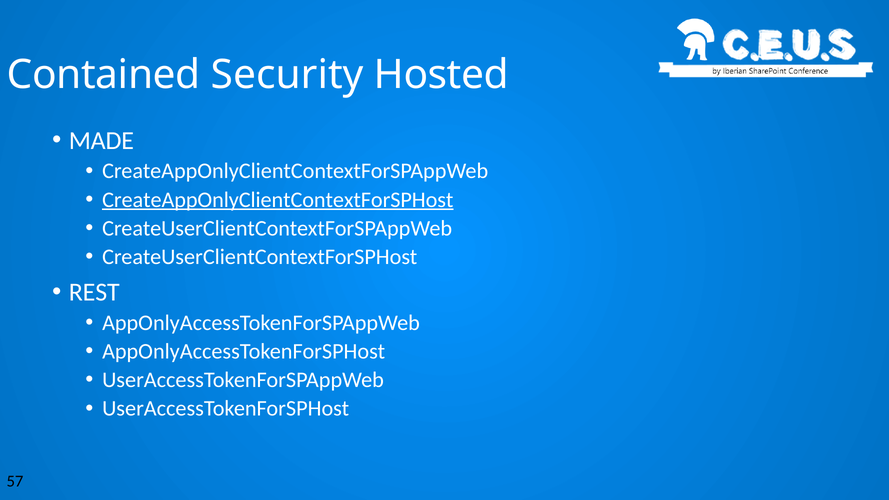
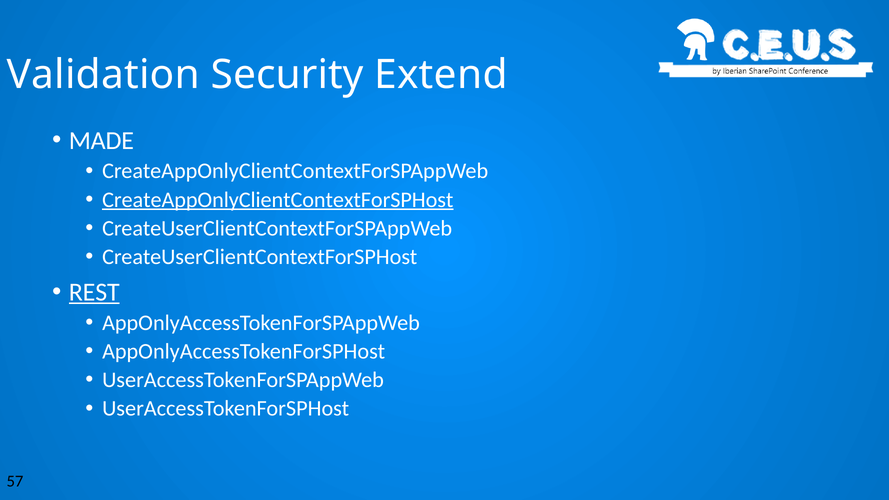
Contained: Contained -> Validation (103, 75)
Hosted: Hosted -> Extend (441, 75)
REST underline: none -> present (94, 292)
